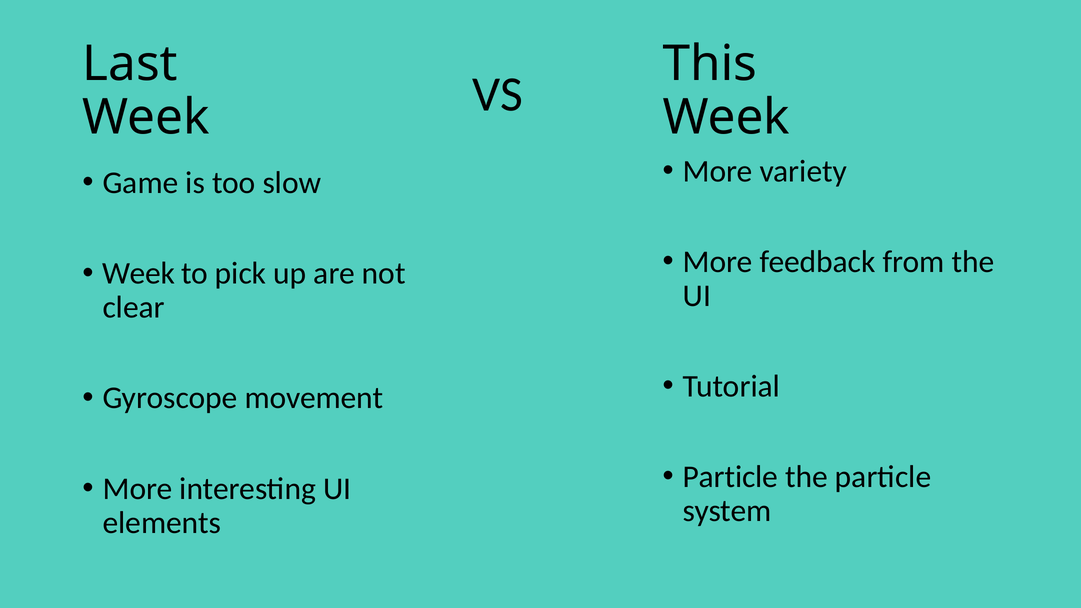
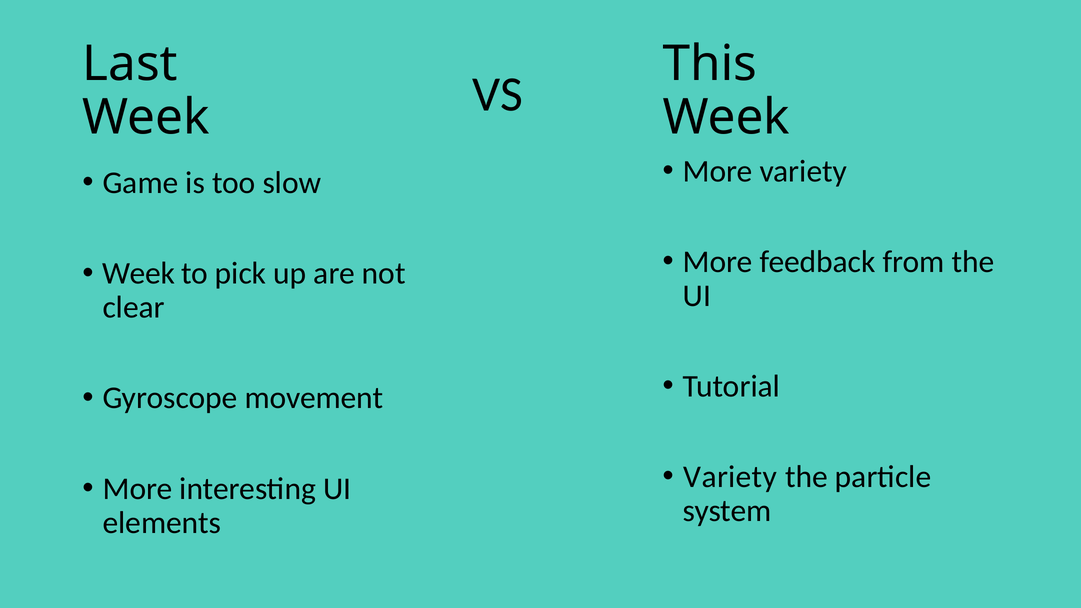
Particle: Particle -> Variety (730, 477)
